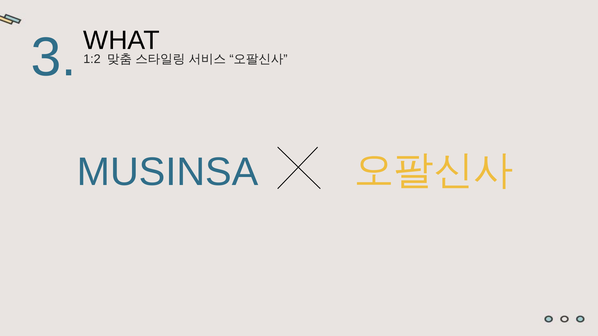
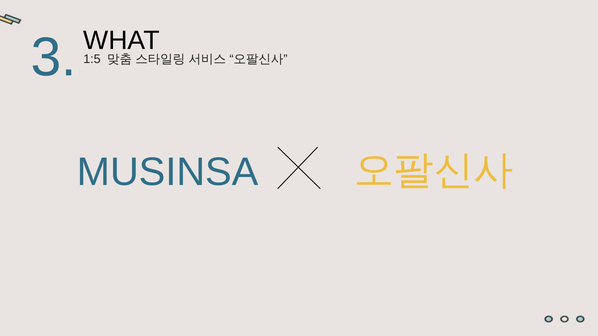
1:2: 1:2 -> 1:5 (92, 59)
